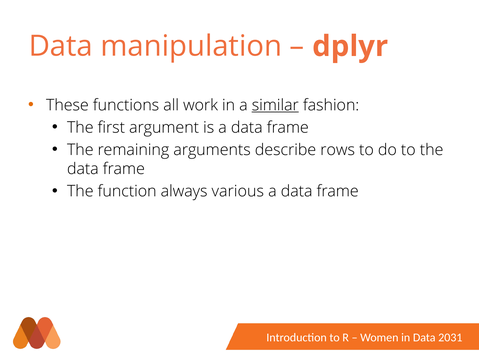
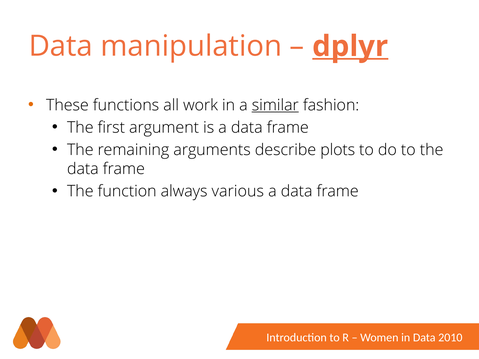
dplyr underline: none -> present (350, 46)
rows: rows -> plots (338, 150)
2031: 2031 -> 2010 (450, 338)
